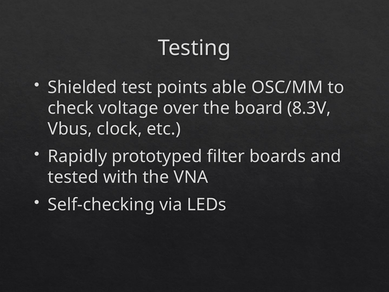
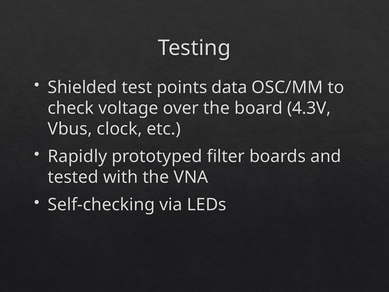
able: able -> data (229, 87)
8.3V: 8.3V -> 4.3V (309, 108)
